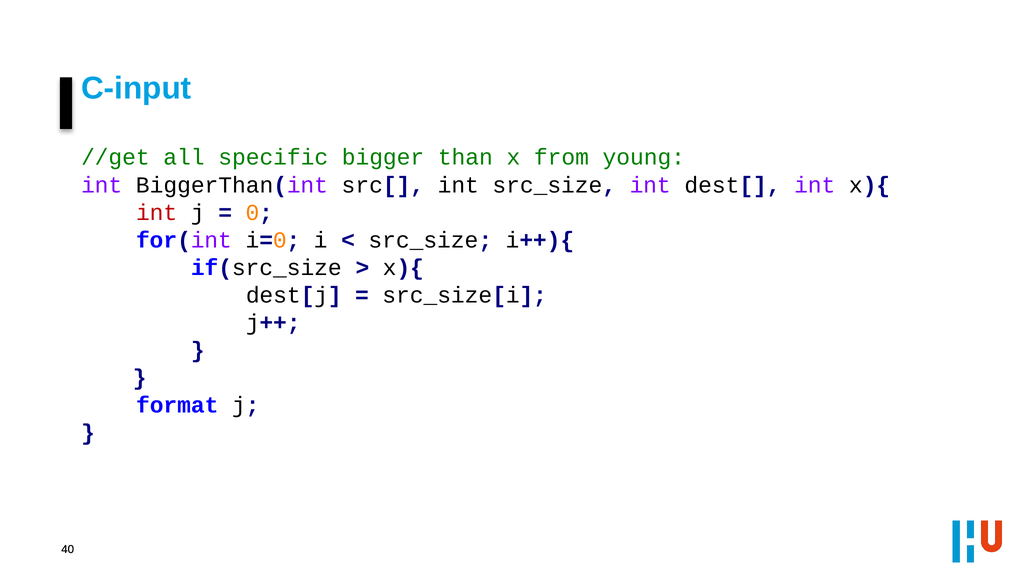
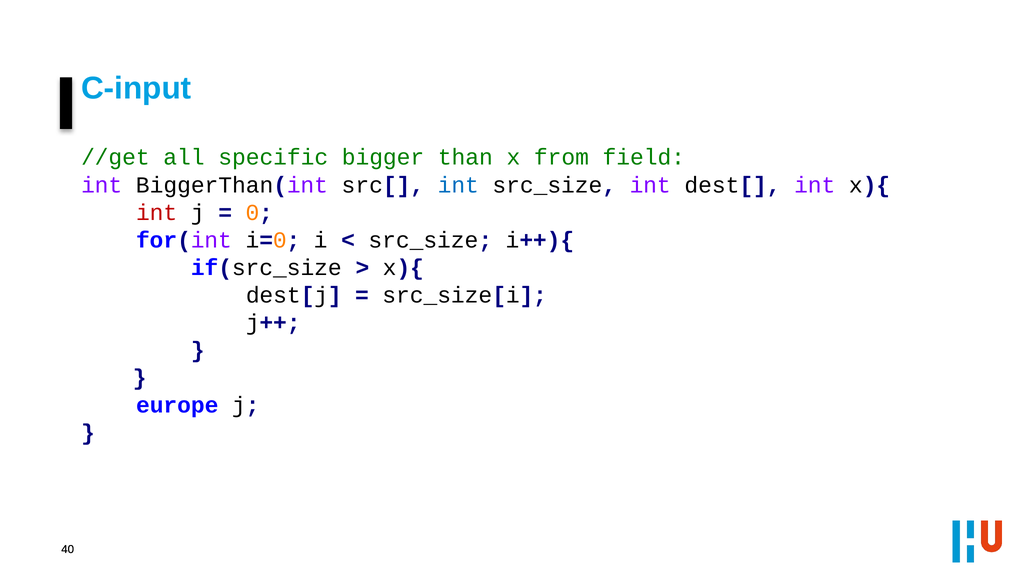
young: young -> field (644, 157)
int colour: black -> blue (458, 185)
format: format -> europe (177, 405)
